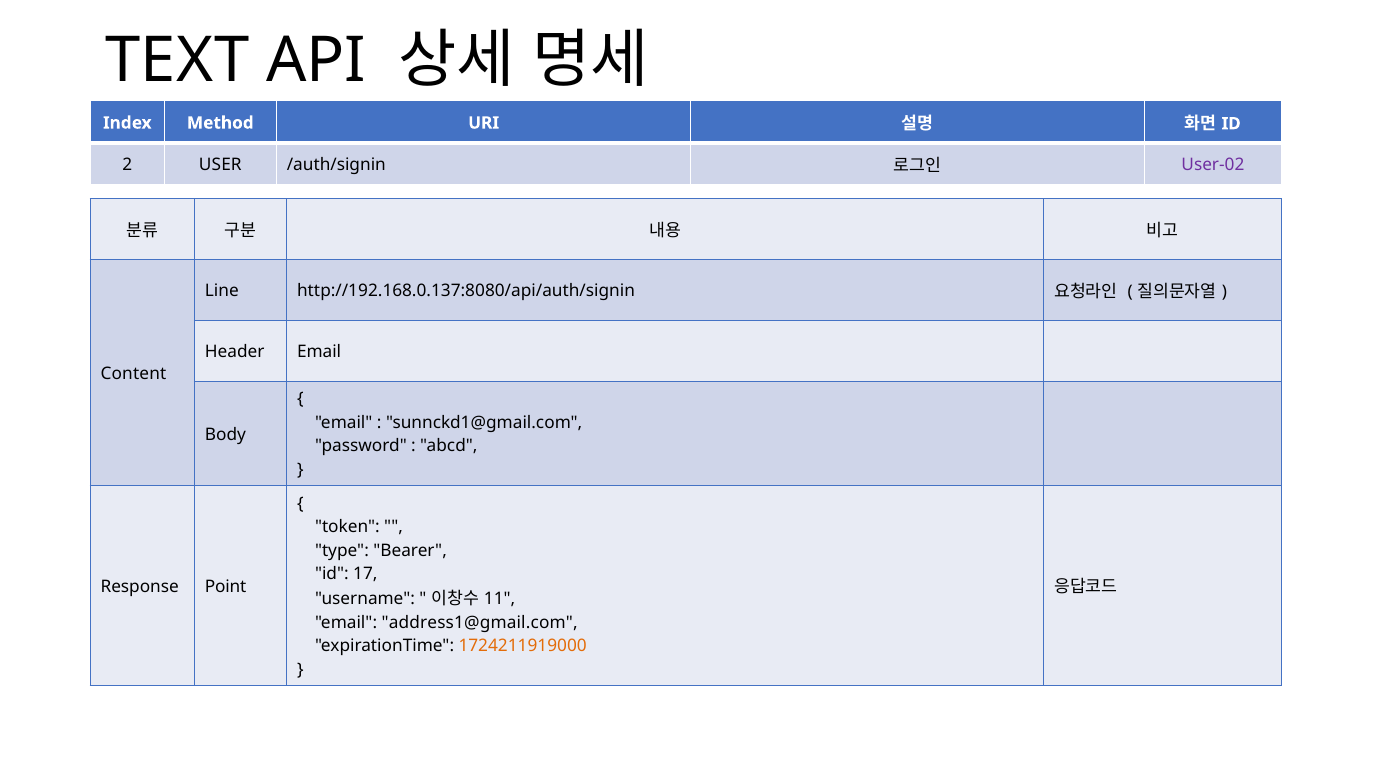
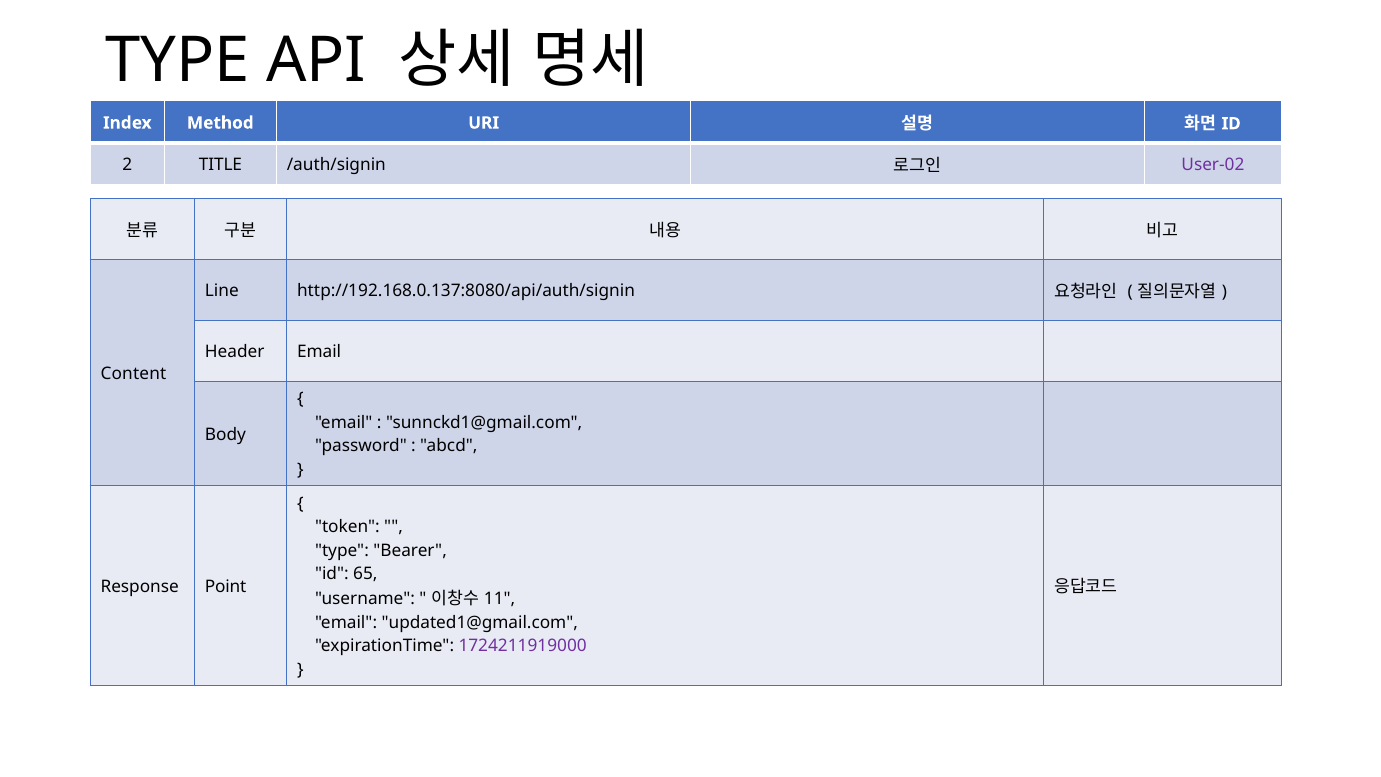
TEXT: TEXT -> TYPE (178, 60)
USER: USER -> TITLE (220, 165)
17: 17 -> 65 (365, 574)
address1@gmail.com: address1@gmail.com -> updated1@gmail.com (480, 622)
1724211919000 colour: orange -> purple (523, 646)
